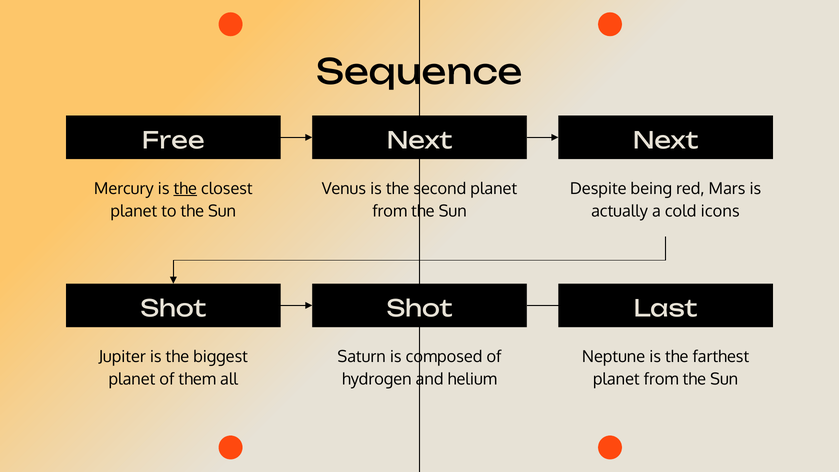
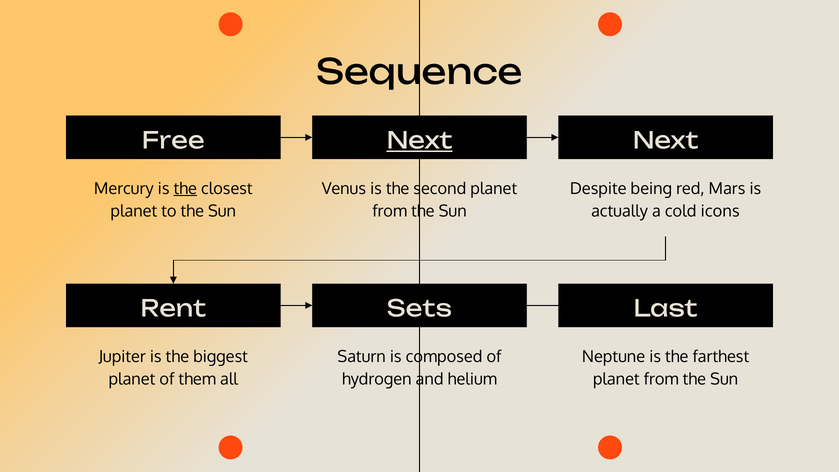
Next underline: none -> present (420, 141)
Shot: Shot -> Rent (173, 309)
Shot: Shot -> Sets (419, 309)
